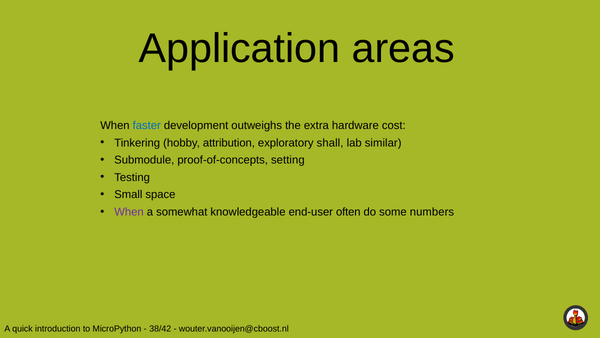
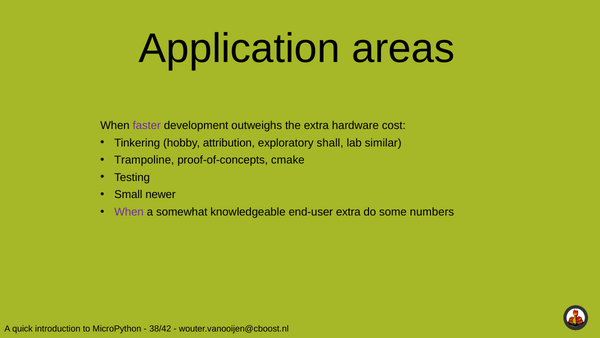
faster colour: blue -> purple (147, 125)
Submodule: Submodule -> Trampoline (144, 160)
setting: setting -> cmake (288, 160)
space: space -> newer (161, 194)
end-user often: often -> extra (348, 212)
